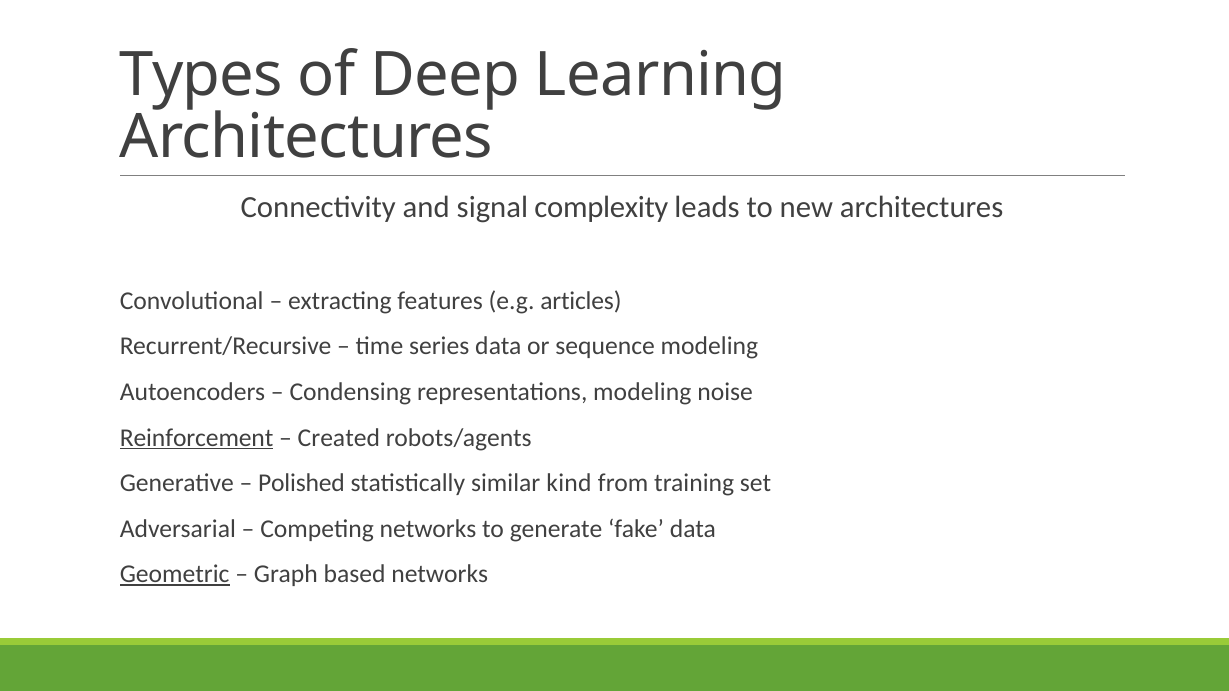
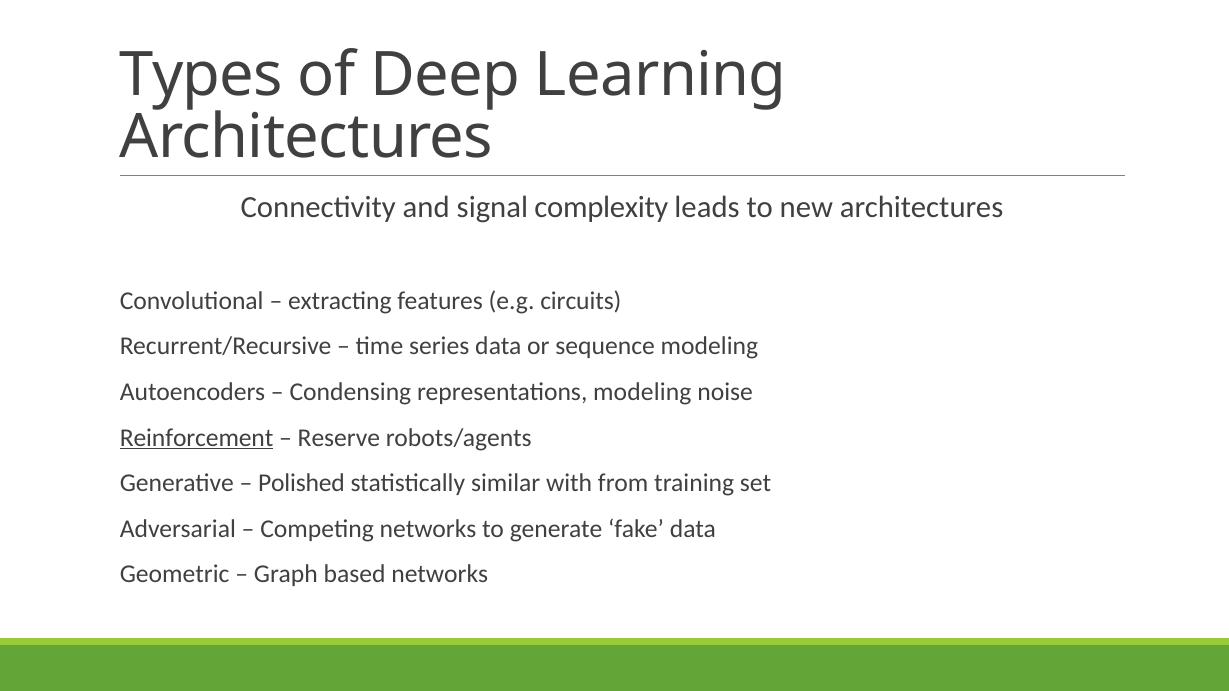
articles: articles -> circuits (581, 301)
Created: Created -> Reserve (339, 438)
kind: kind -> with (569, 483)
Geometric underline: present -> none (175, 574)
